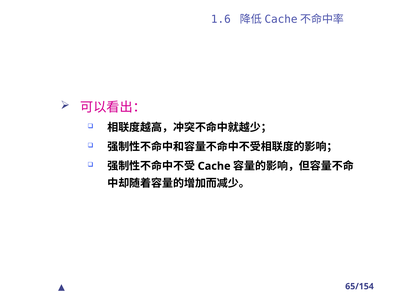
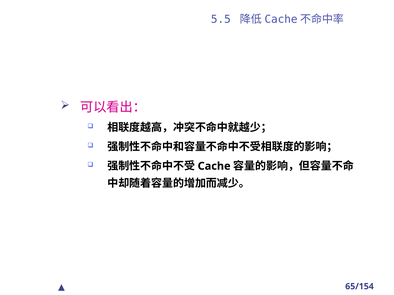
1.6: 1.6 -> 5.5 (221, 19)
